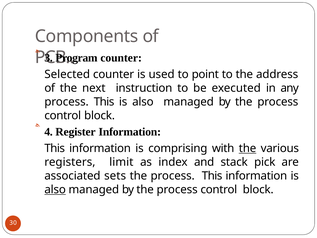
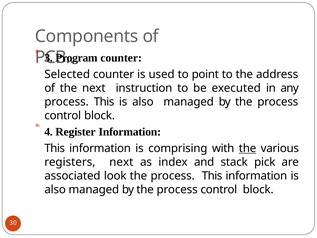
registers limit: limit -> next (121, 162)
sets: sets -> look (115, 176)
also underline: present -> none (55, 189)
